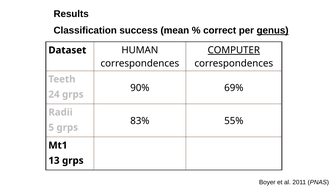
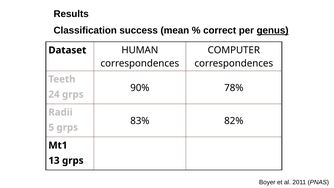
COMPUTER underline: present -> none (234, 50)
69%: 69% -> 78% (234, 88)
83% 55%: 55% -> 82% (234, 121)
